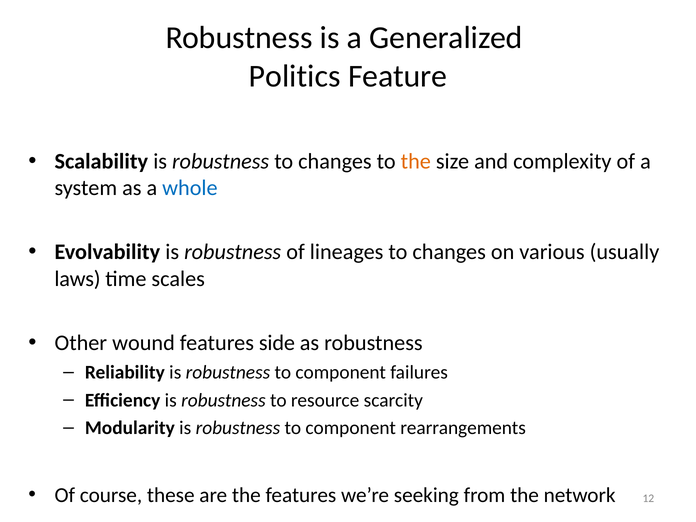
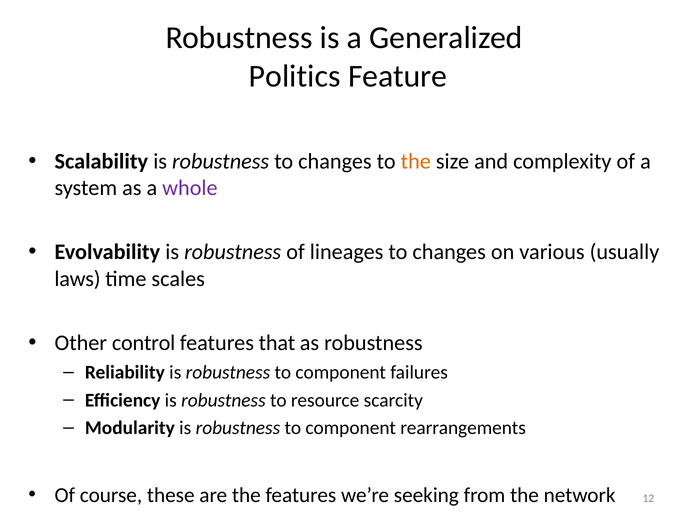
whole colour: blue -> purple (190, 188)
wound: wound -> control (144, 343)
side: side -> that (277, 343)
